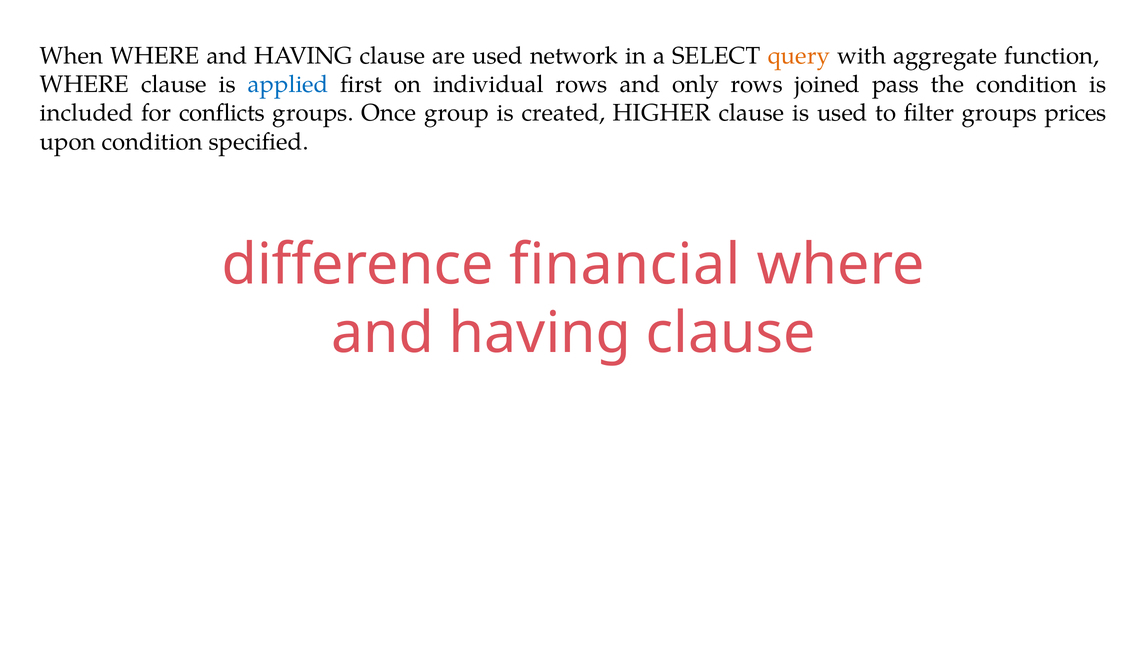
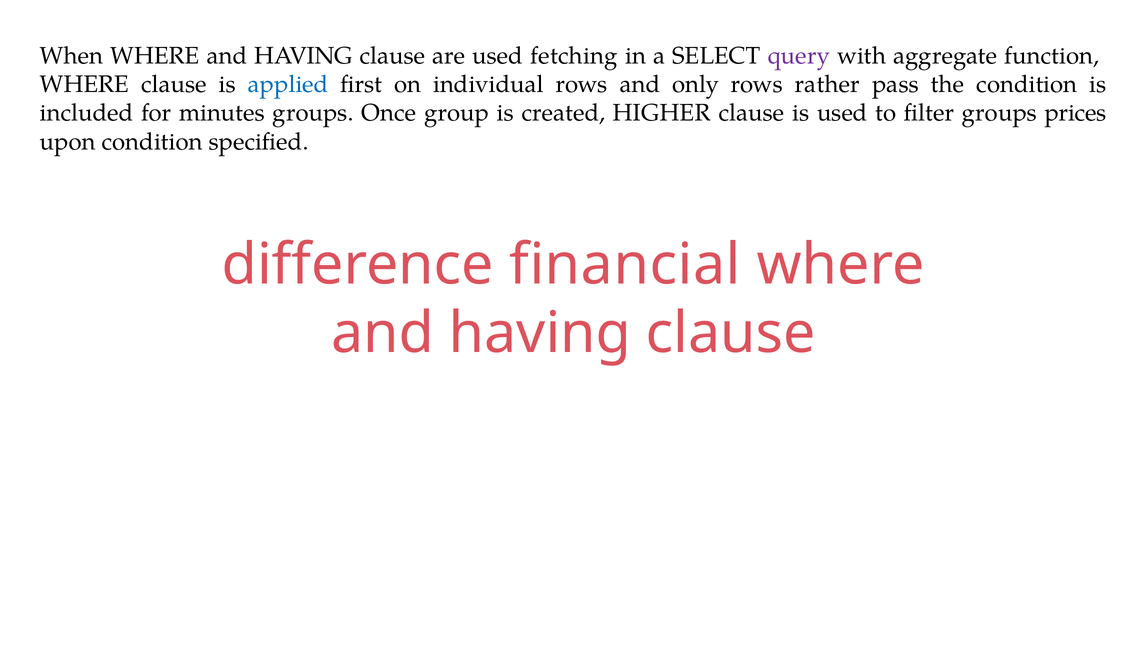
network: network -> fetching (574, 56)
query colour: orange -> purple (799, 56)
joined: joined -> rather (827, 84)
conflicts: conflicts -> minutes (222, 113)
